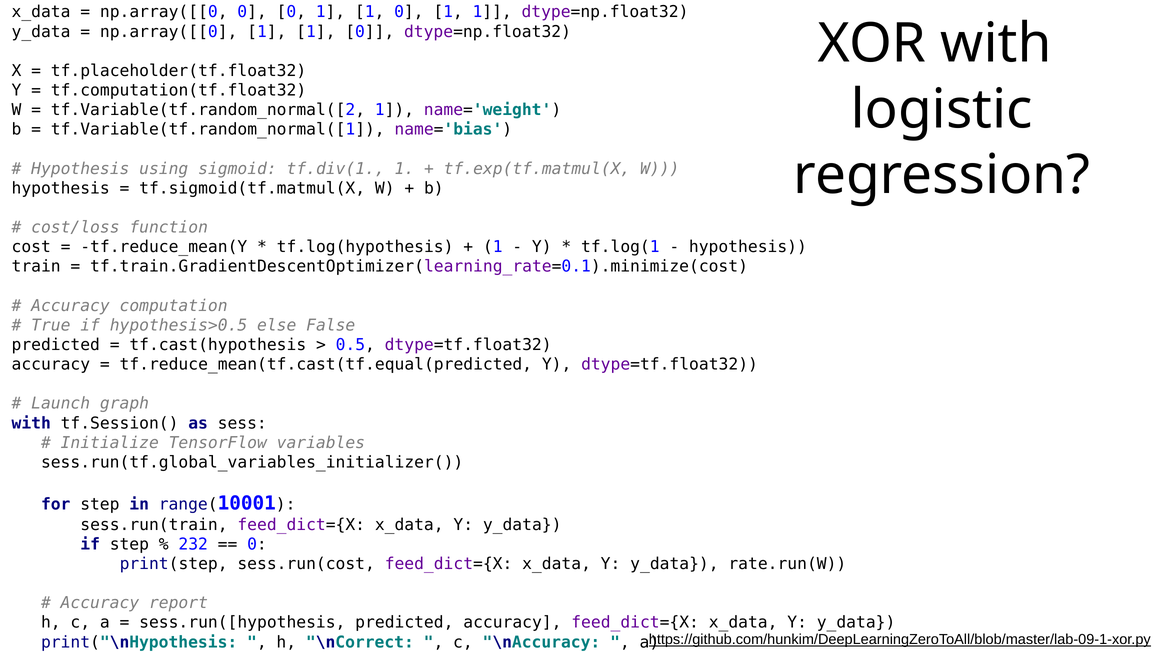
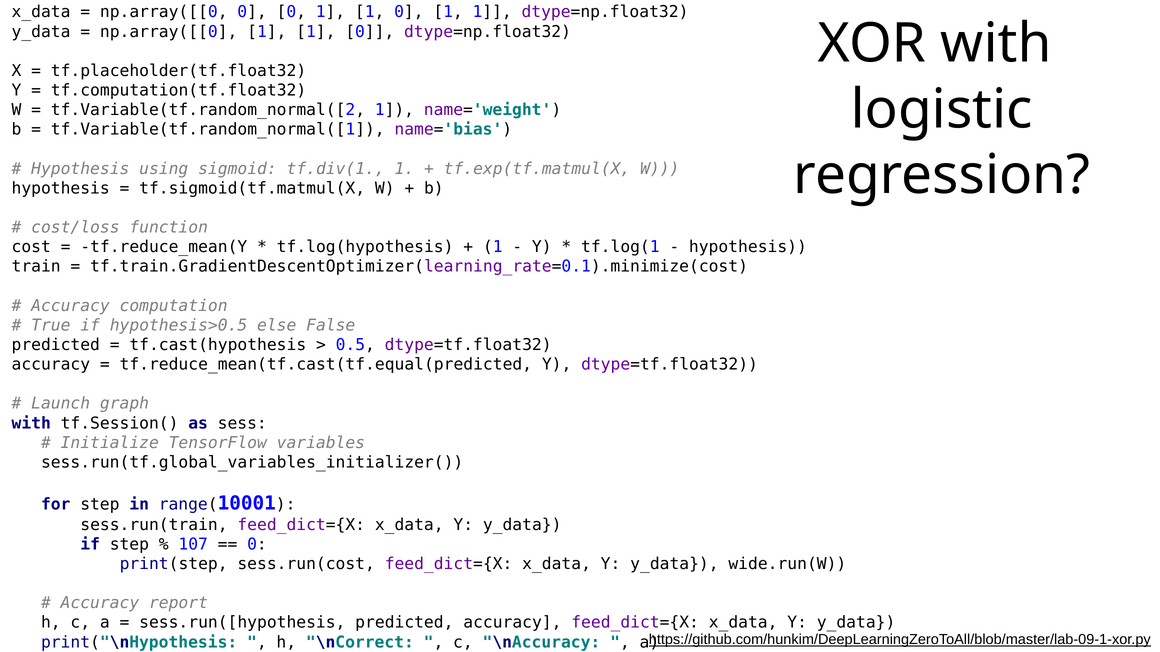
232: 232 -> 107 (193, 545)
rate.run(W: rate.run(W -> wide.run(W (787, 564)
